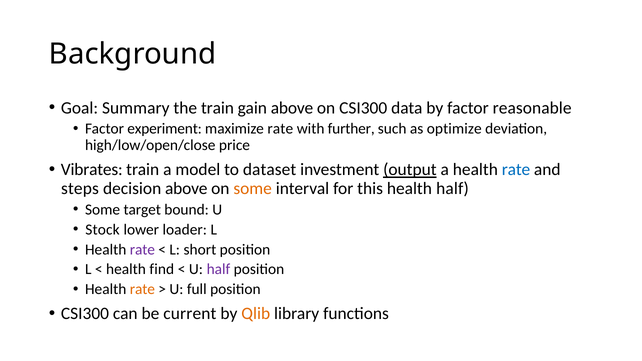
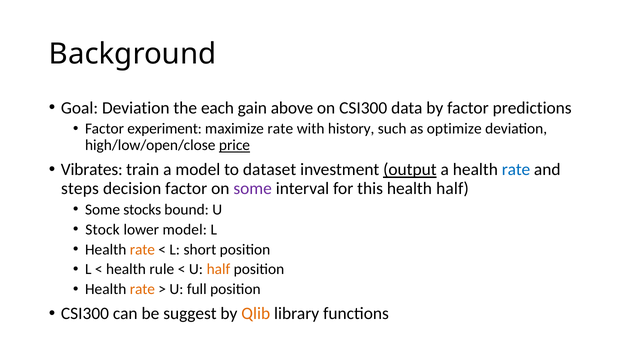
Goal Summary: Summary -> Deviation (136, 108)
the train: train -> each (217, 108)
reasonable: reasonable -> predictions (532, 108)
further: further -> history (351, 129)
price underline: none -> present (234, 145)
decision above: above -> factor (186, 189)
some colour: orange -> purple (253, 189)
target: target -> stocks (142, 210)
lower loader: loader -> model (185, 230)
rate colour: purple -> orange (142, 250)
find: find -> rule (162, 269)
half colour: purple -> orange (218, 269)
current: current -> suggest (190, 314)
